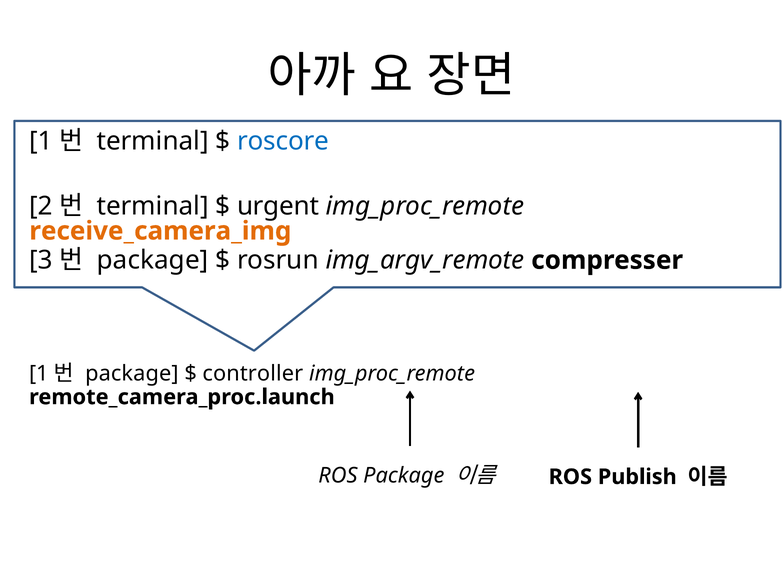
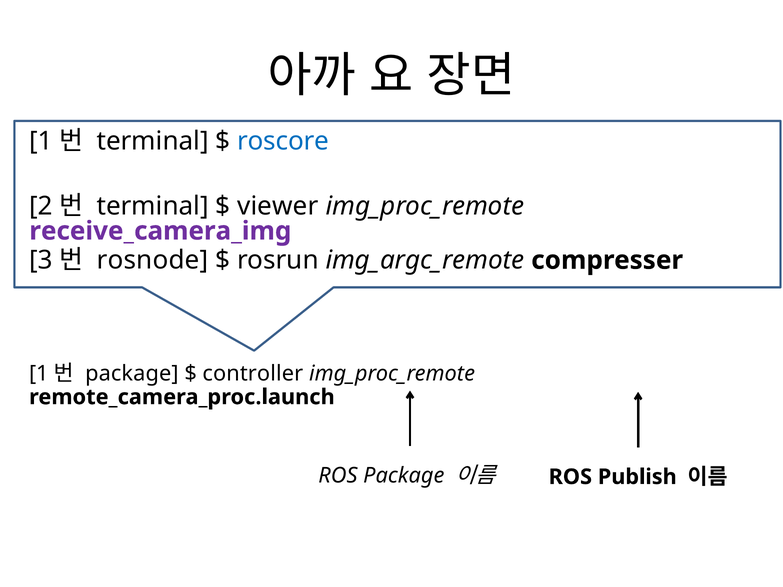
urgent: urgent -> viewer (278, 206)
receive_camera_img colour: orange -> purple (160, 231)
package: package -> rosnode (153, 260)
img_argv_remote: img_argv_remote -> img_argc_remote (425, 260)
